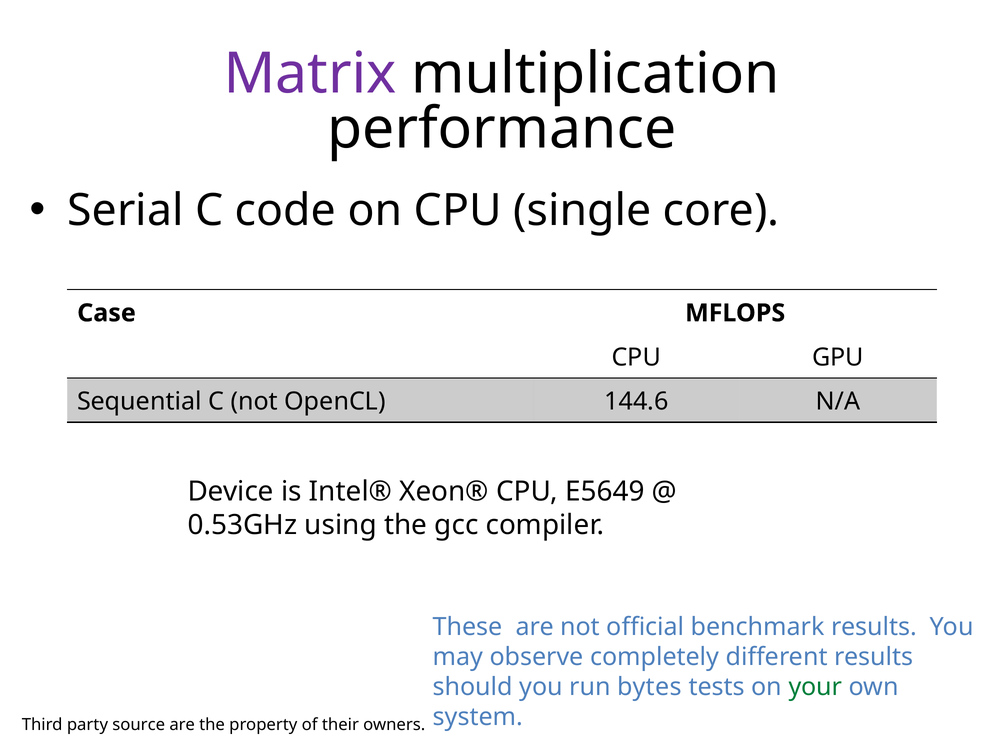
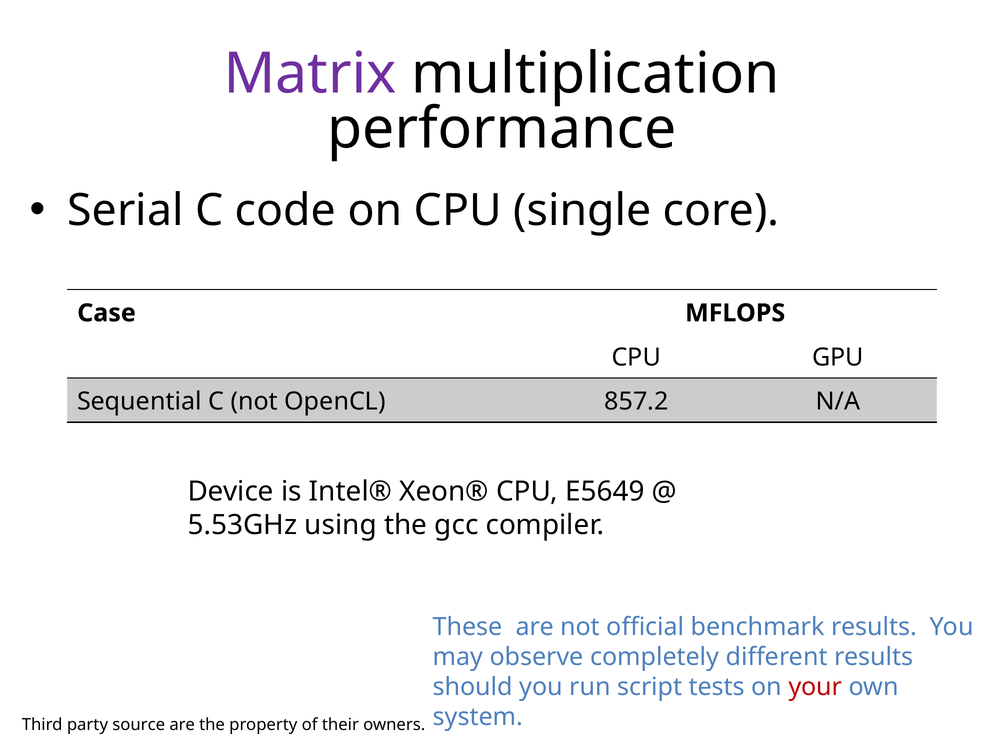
144.6: 144.6 -> 857.2 (636, 401)
0.53GHz: 0.53GHz -> 5.53GHz (242, 525)
bytes: bytes -> script (650, 687)
your colour: green -> red (815, 687)
